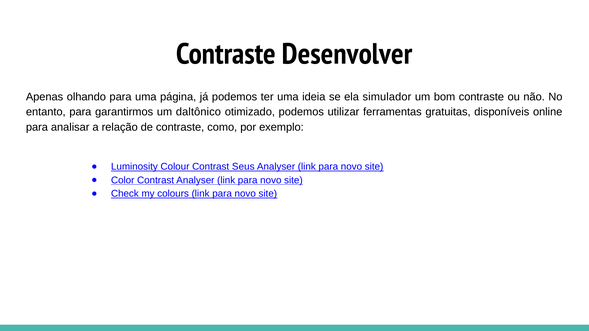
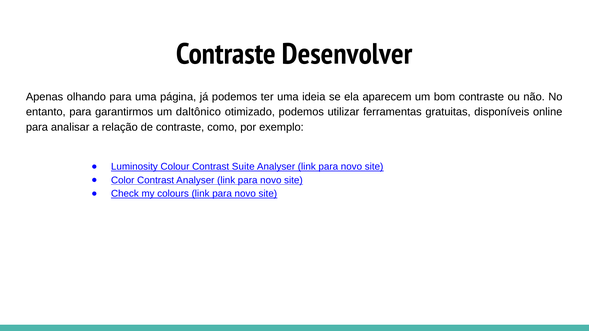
simulador: simulador -> aparecem (387, 97)
Seus: Seus -> Suite (243, 167)
